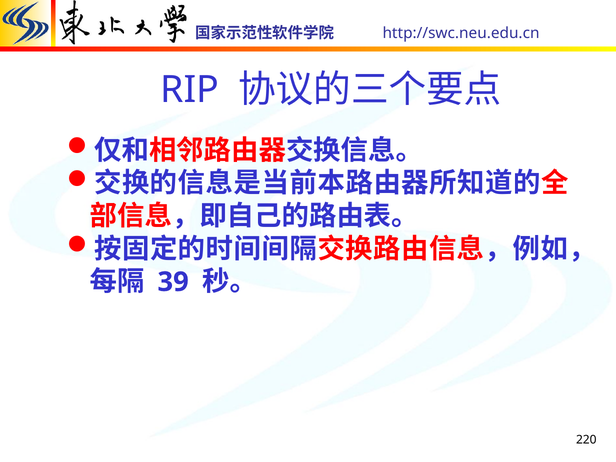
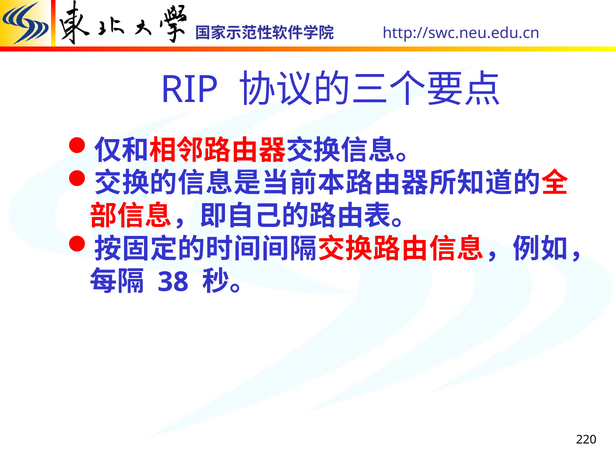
39: 39 -> 38 (173, 282)
